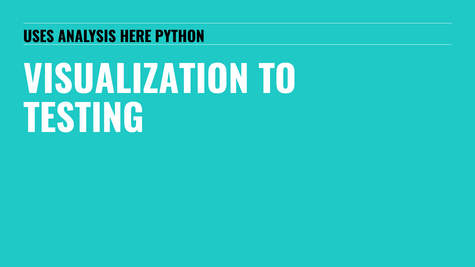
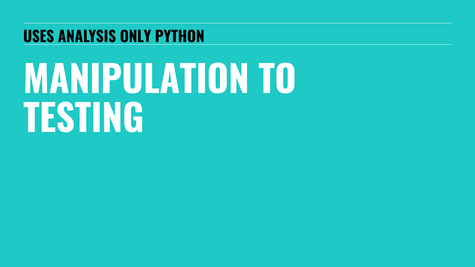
HERE: HERE -> ONLY (136, 37)
VISUALIZATION: VISUALIZATION -> MANIPULATION (136, 81)
